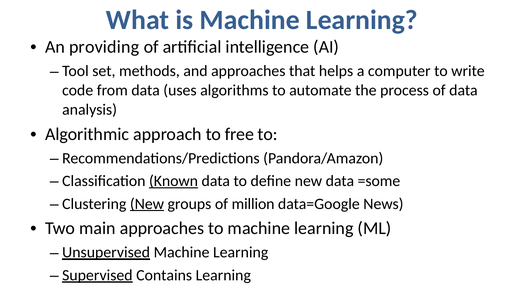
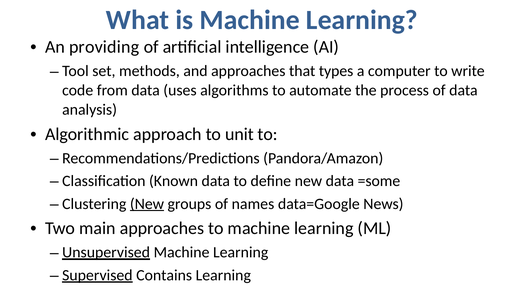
helps: helps -> types (336, 71)
free: free -> unit (239, 134)
Known underline: present -> none (174, 181)
million: million -> names (253, 204)
